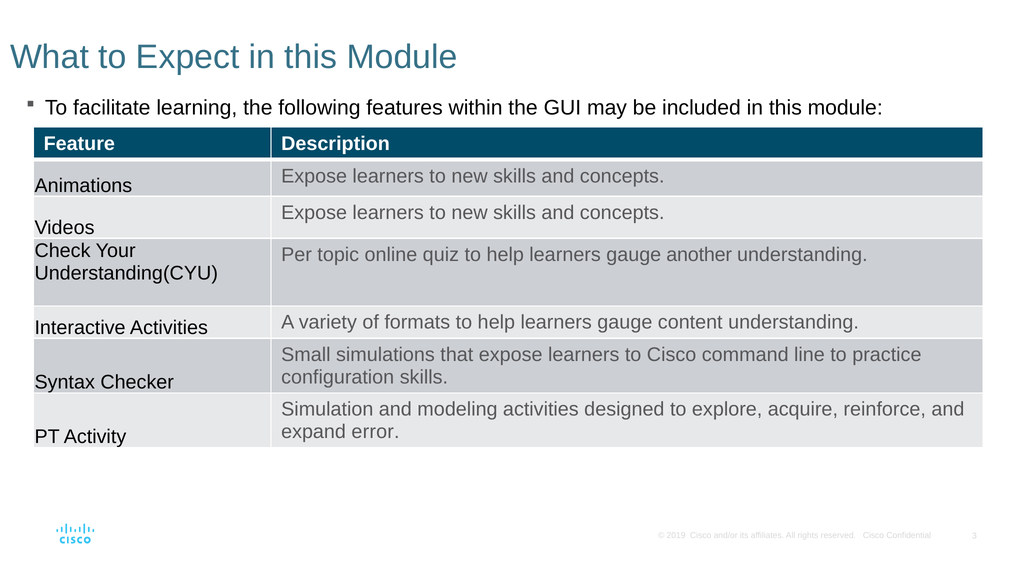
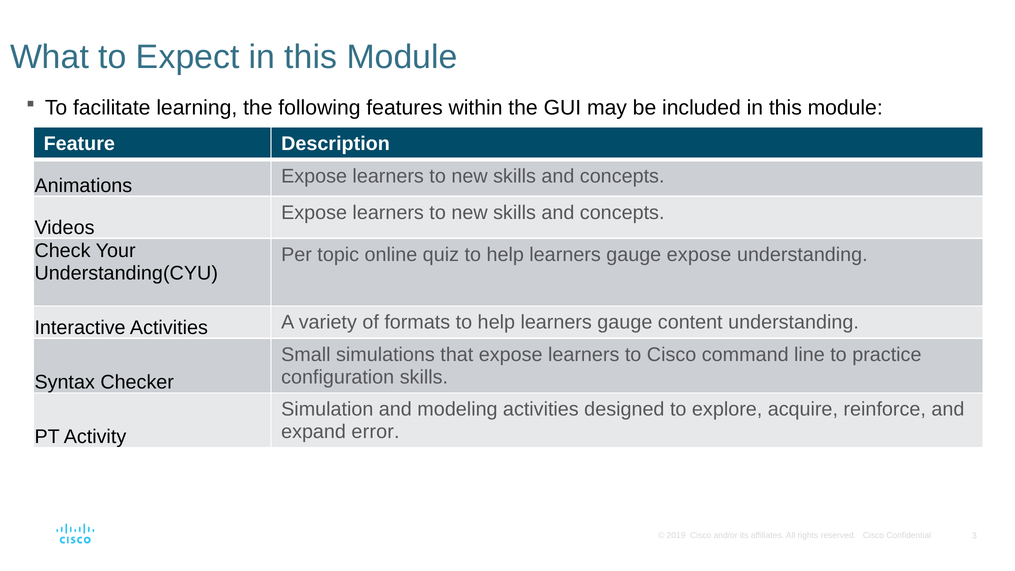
gauge another: another -> expose (699, 255)
